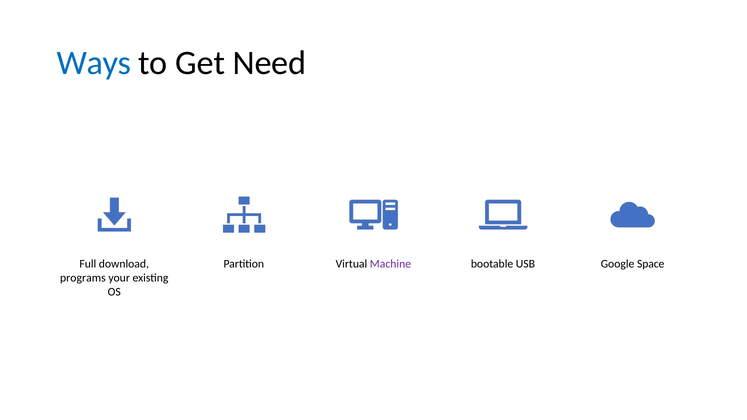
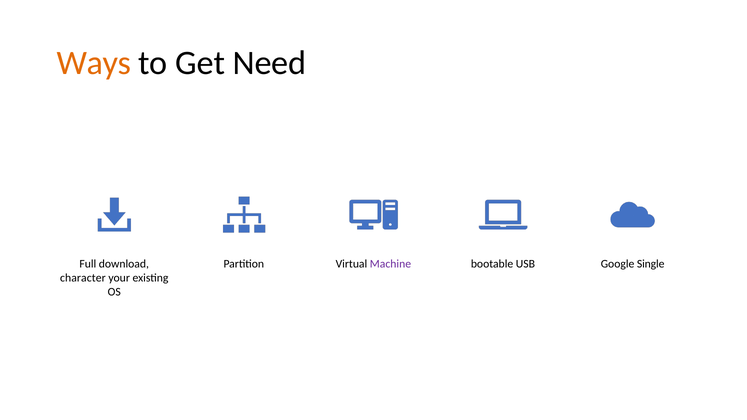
Ways colour: blue -> orange (94, 63)
Space: Space -> Single (651, 264)
programs: programs -> character (83, 278)
